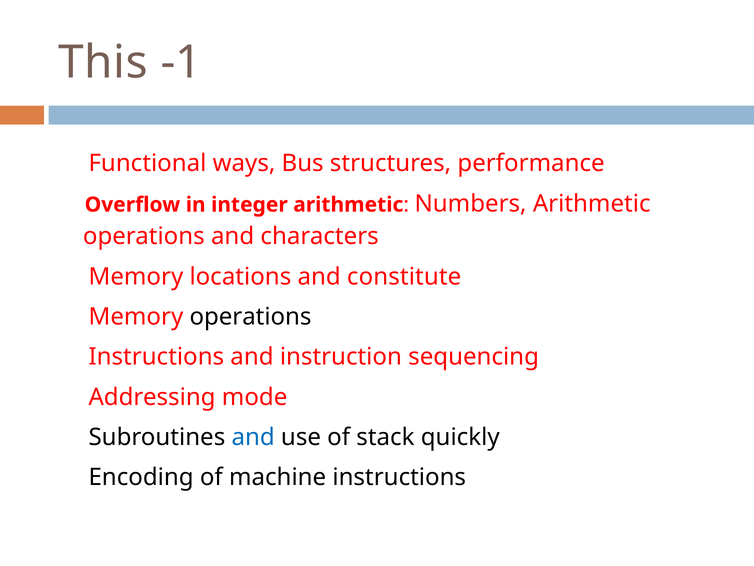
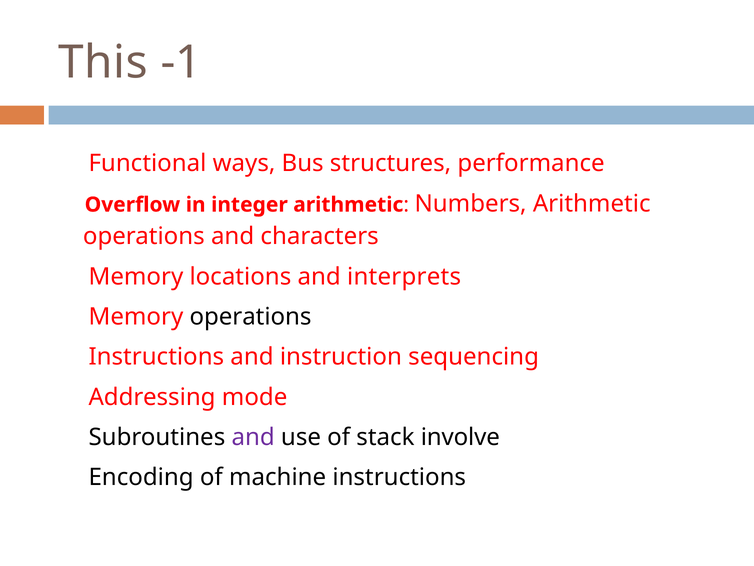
constitute: constitute -> interprets (404, 276)
and colour: blue -> purple (253, 437)
quickly: quickly -> involve (460, 437)
